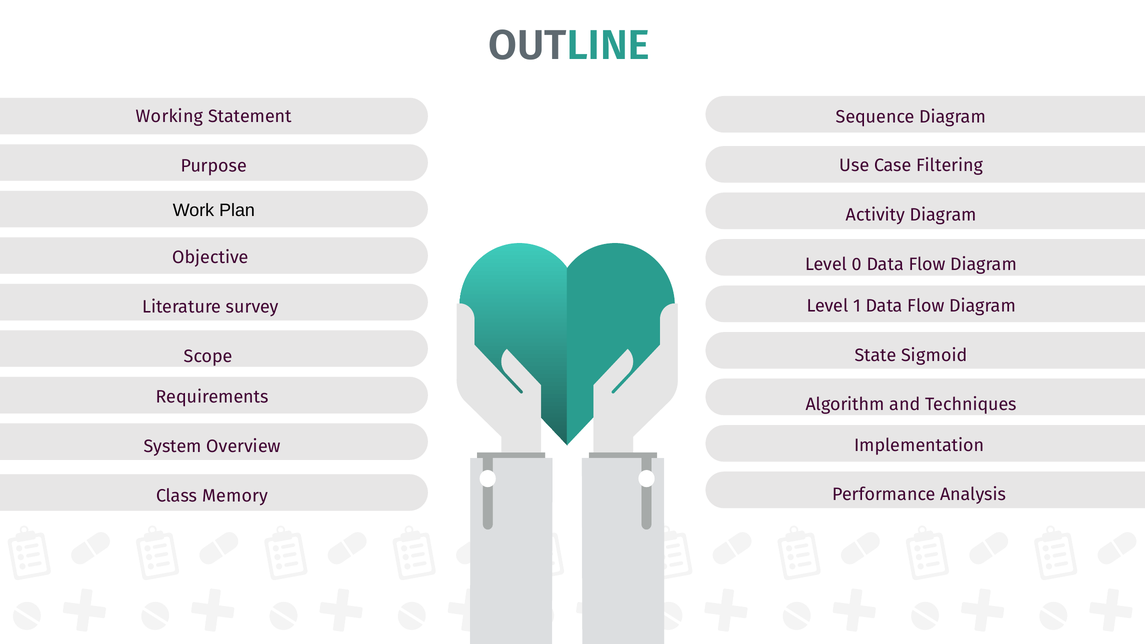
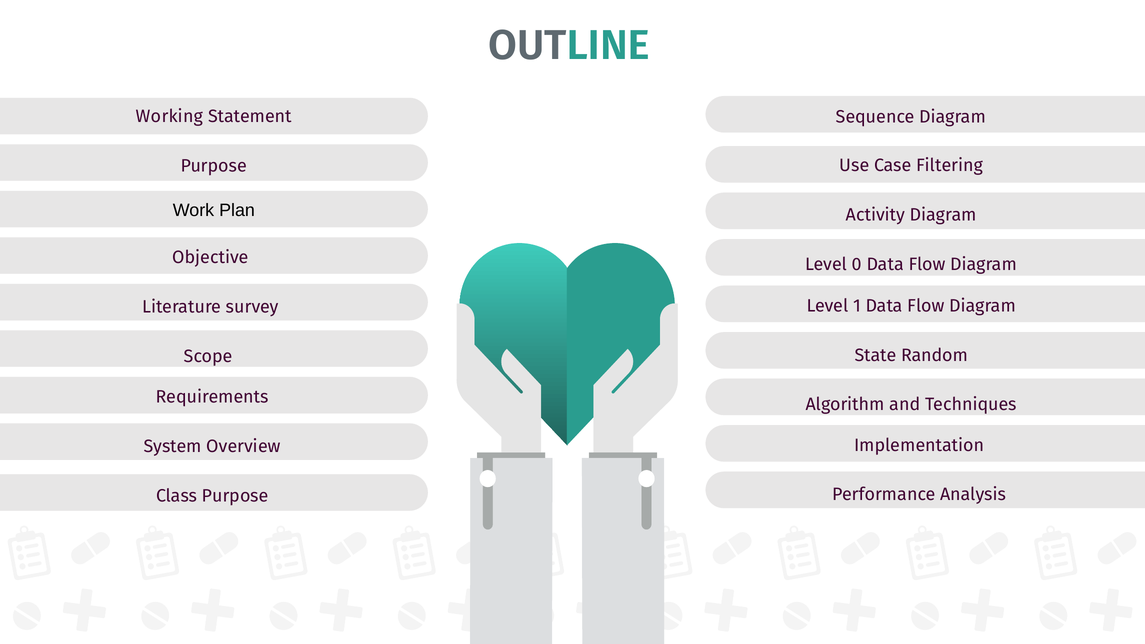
Sigmoid: Sigmoid -> Random (935, 355)
Class Memory: Memory -> Purpose (235, 496)
